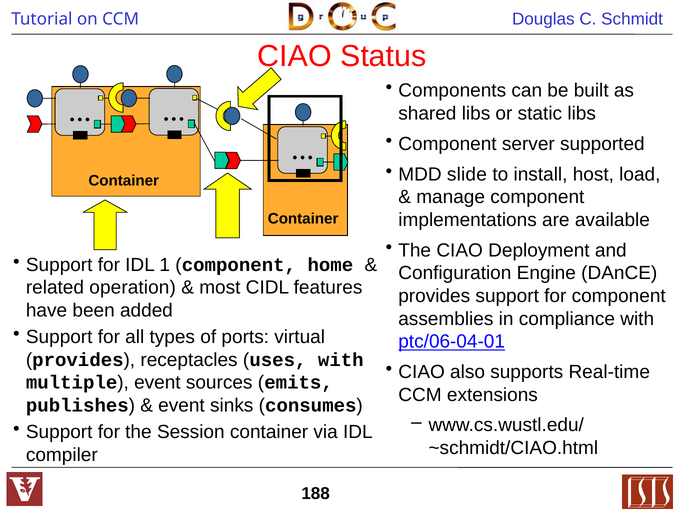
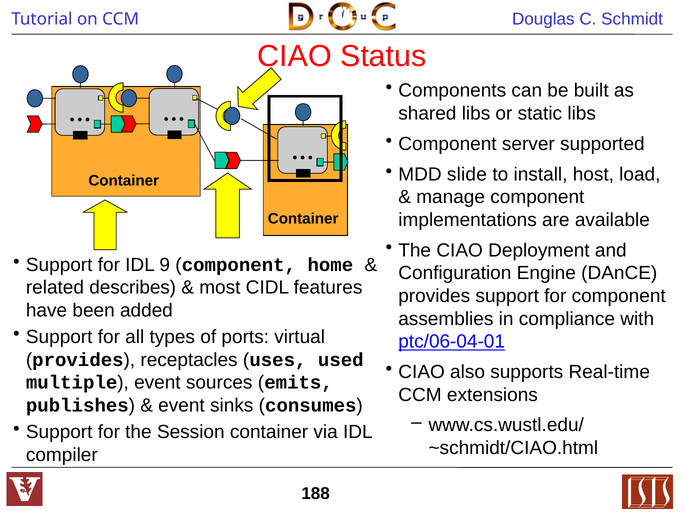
1: 1 -> 9 (165, 265)
operation: operation -> describes (133, 288)
uses with: with -> used (341, 360)
